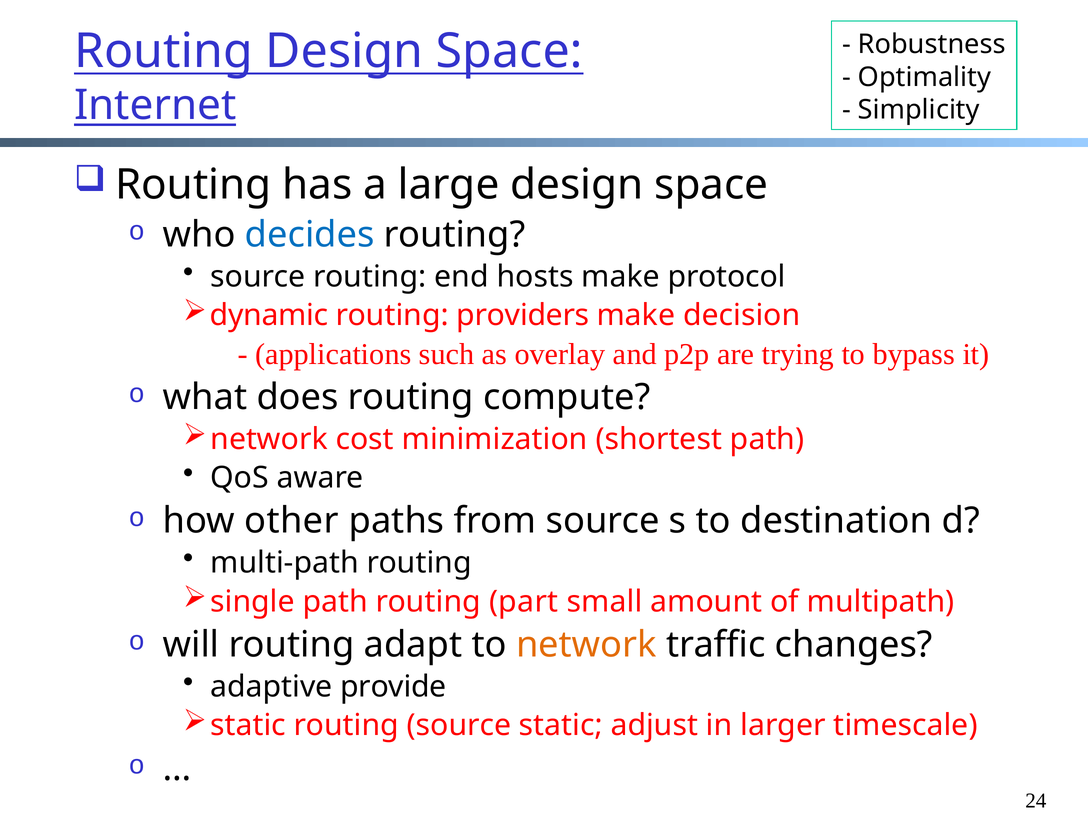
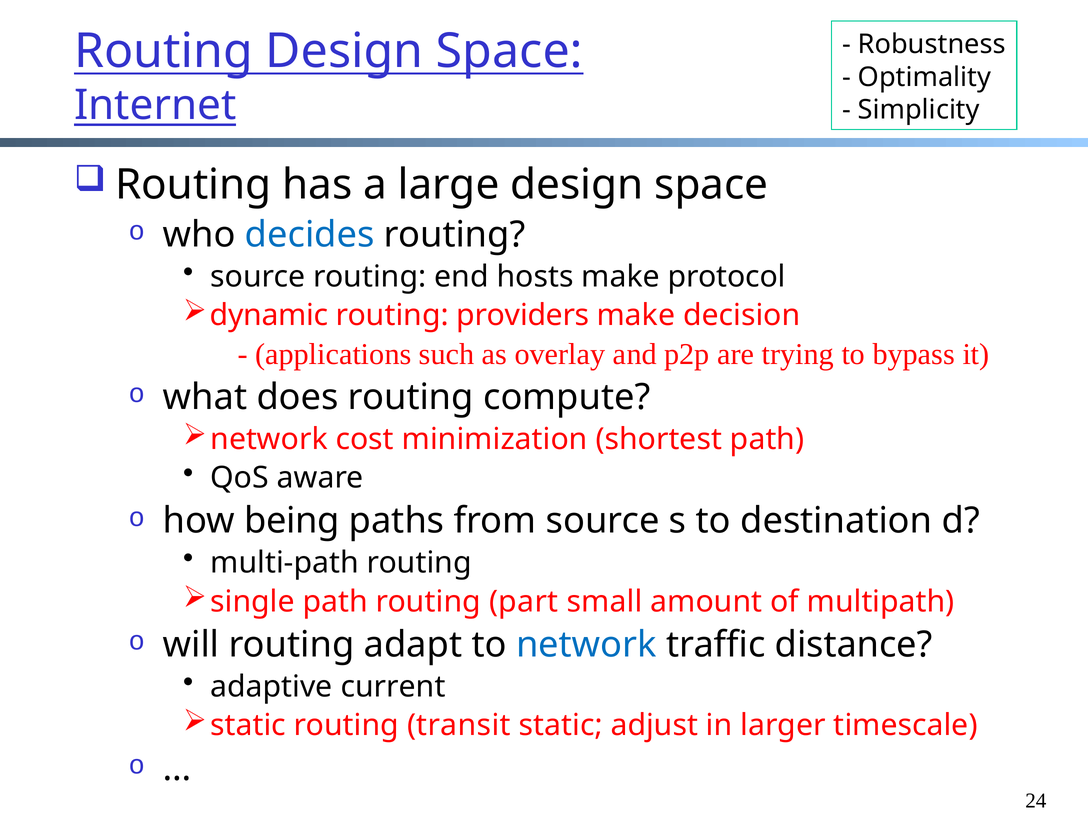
other: other -> being (292, 521)
network colour: orange -> blue (586, 645)
changes: changes -> distance (854, 645)
provide: provide -> current (393, 687)
routing source: source -> transit (459, 725)
